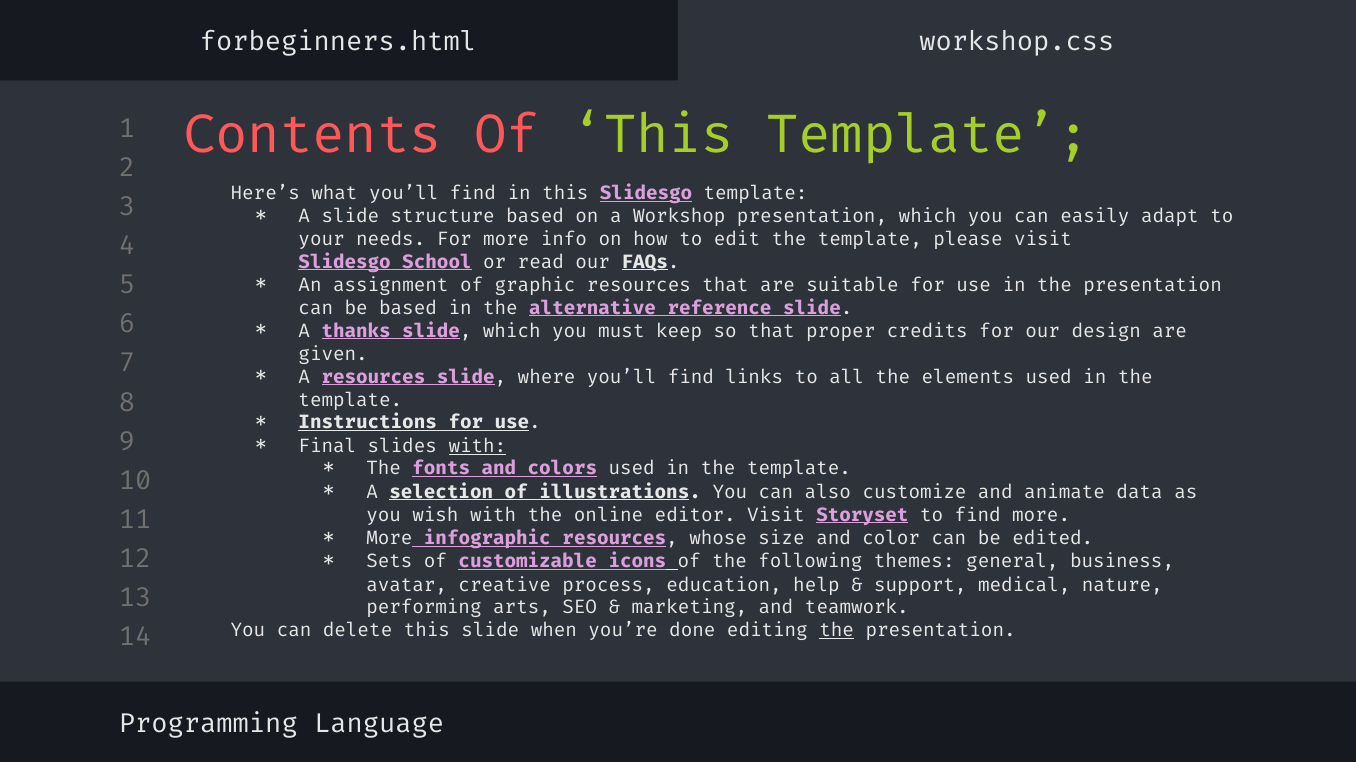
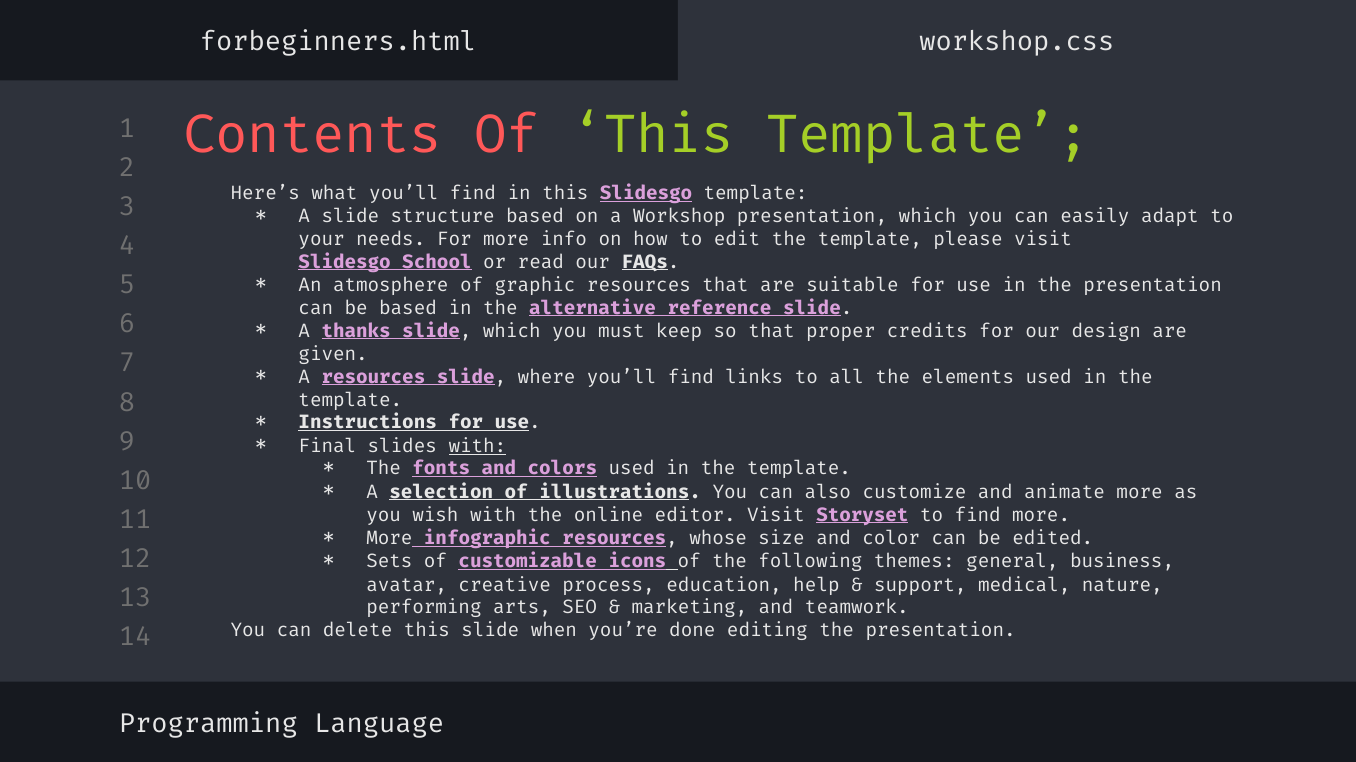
assignment: assignment -> atmosphere (391, 285)
animate data: data -> more (1140, 492)
the underline: present -> none (837, 631)
